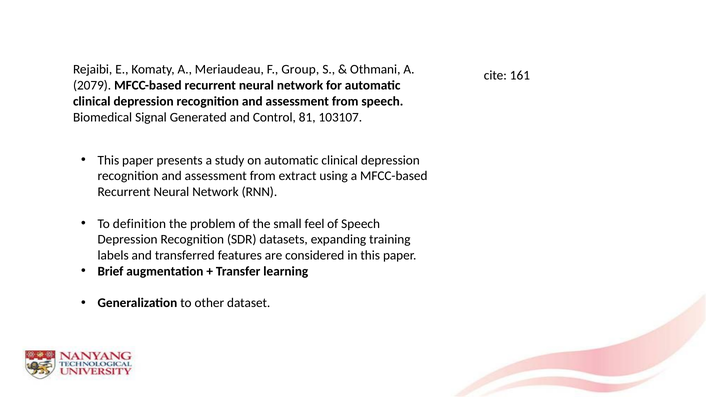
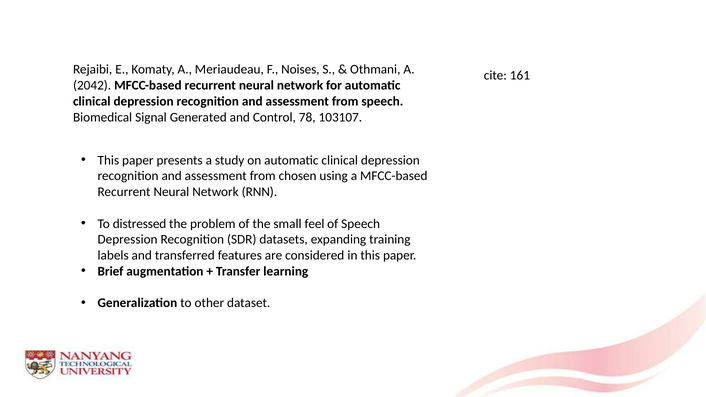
Group: Group -> Noises (300, 70)
2079: 2079 -> 2042 (92, 86)
81: 81 -> 78 (307, 117)
extract: extract -> chosen (298, 176)
definition: definition -> distressed (140, 224)
